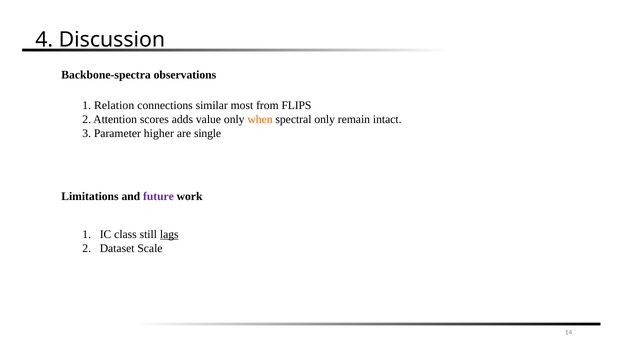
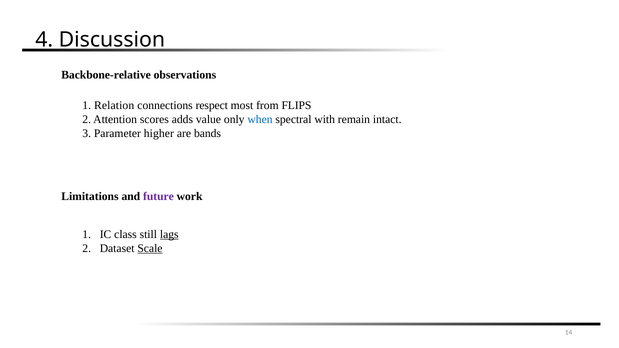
Backbone-spectra: Backbone-spectra -> Backbone-relative (106, 75)
similar: similar -> respect (212, 106)
when colour: orange -> blue (260, 120)
spectral only: only -> with (325, 120)
single: single -> bands (208, 134)
Scale underline: none -> present (150, 248)
